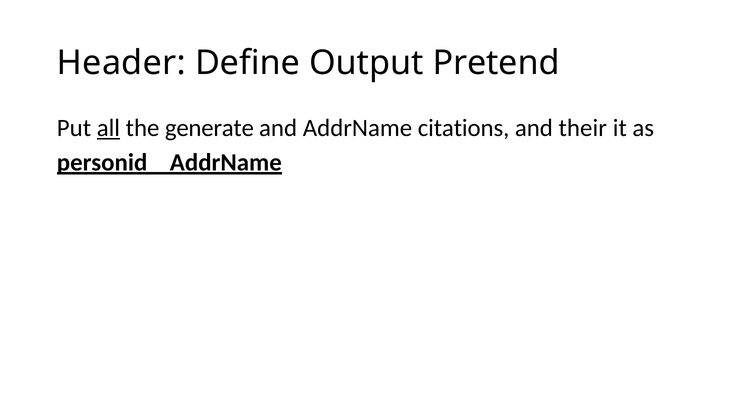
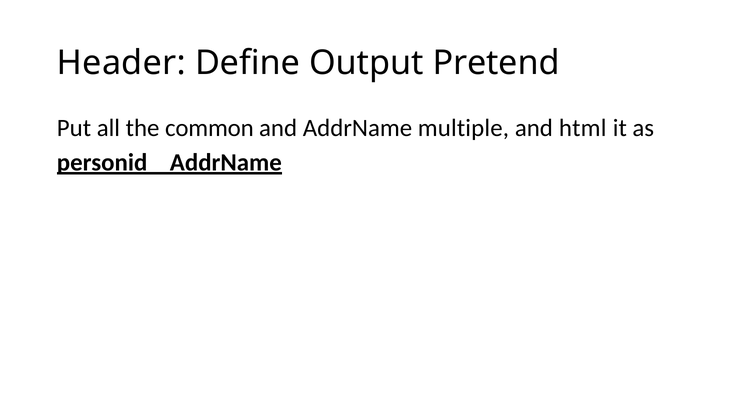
all underline: present -> none (108, 128)
generate: generate -> common (209, 128)
citations: citations -> multiple (463, 128)
their: their -> html (583, 128)
